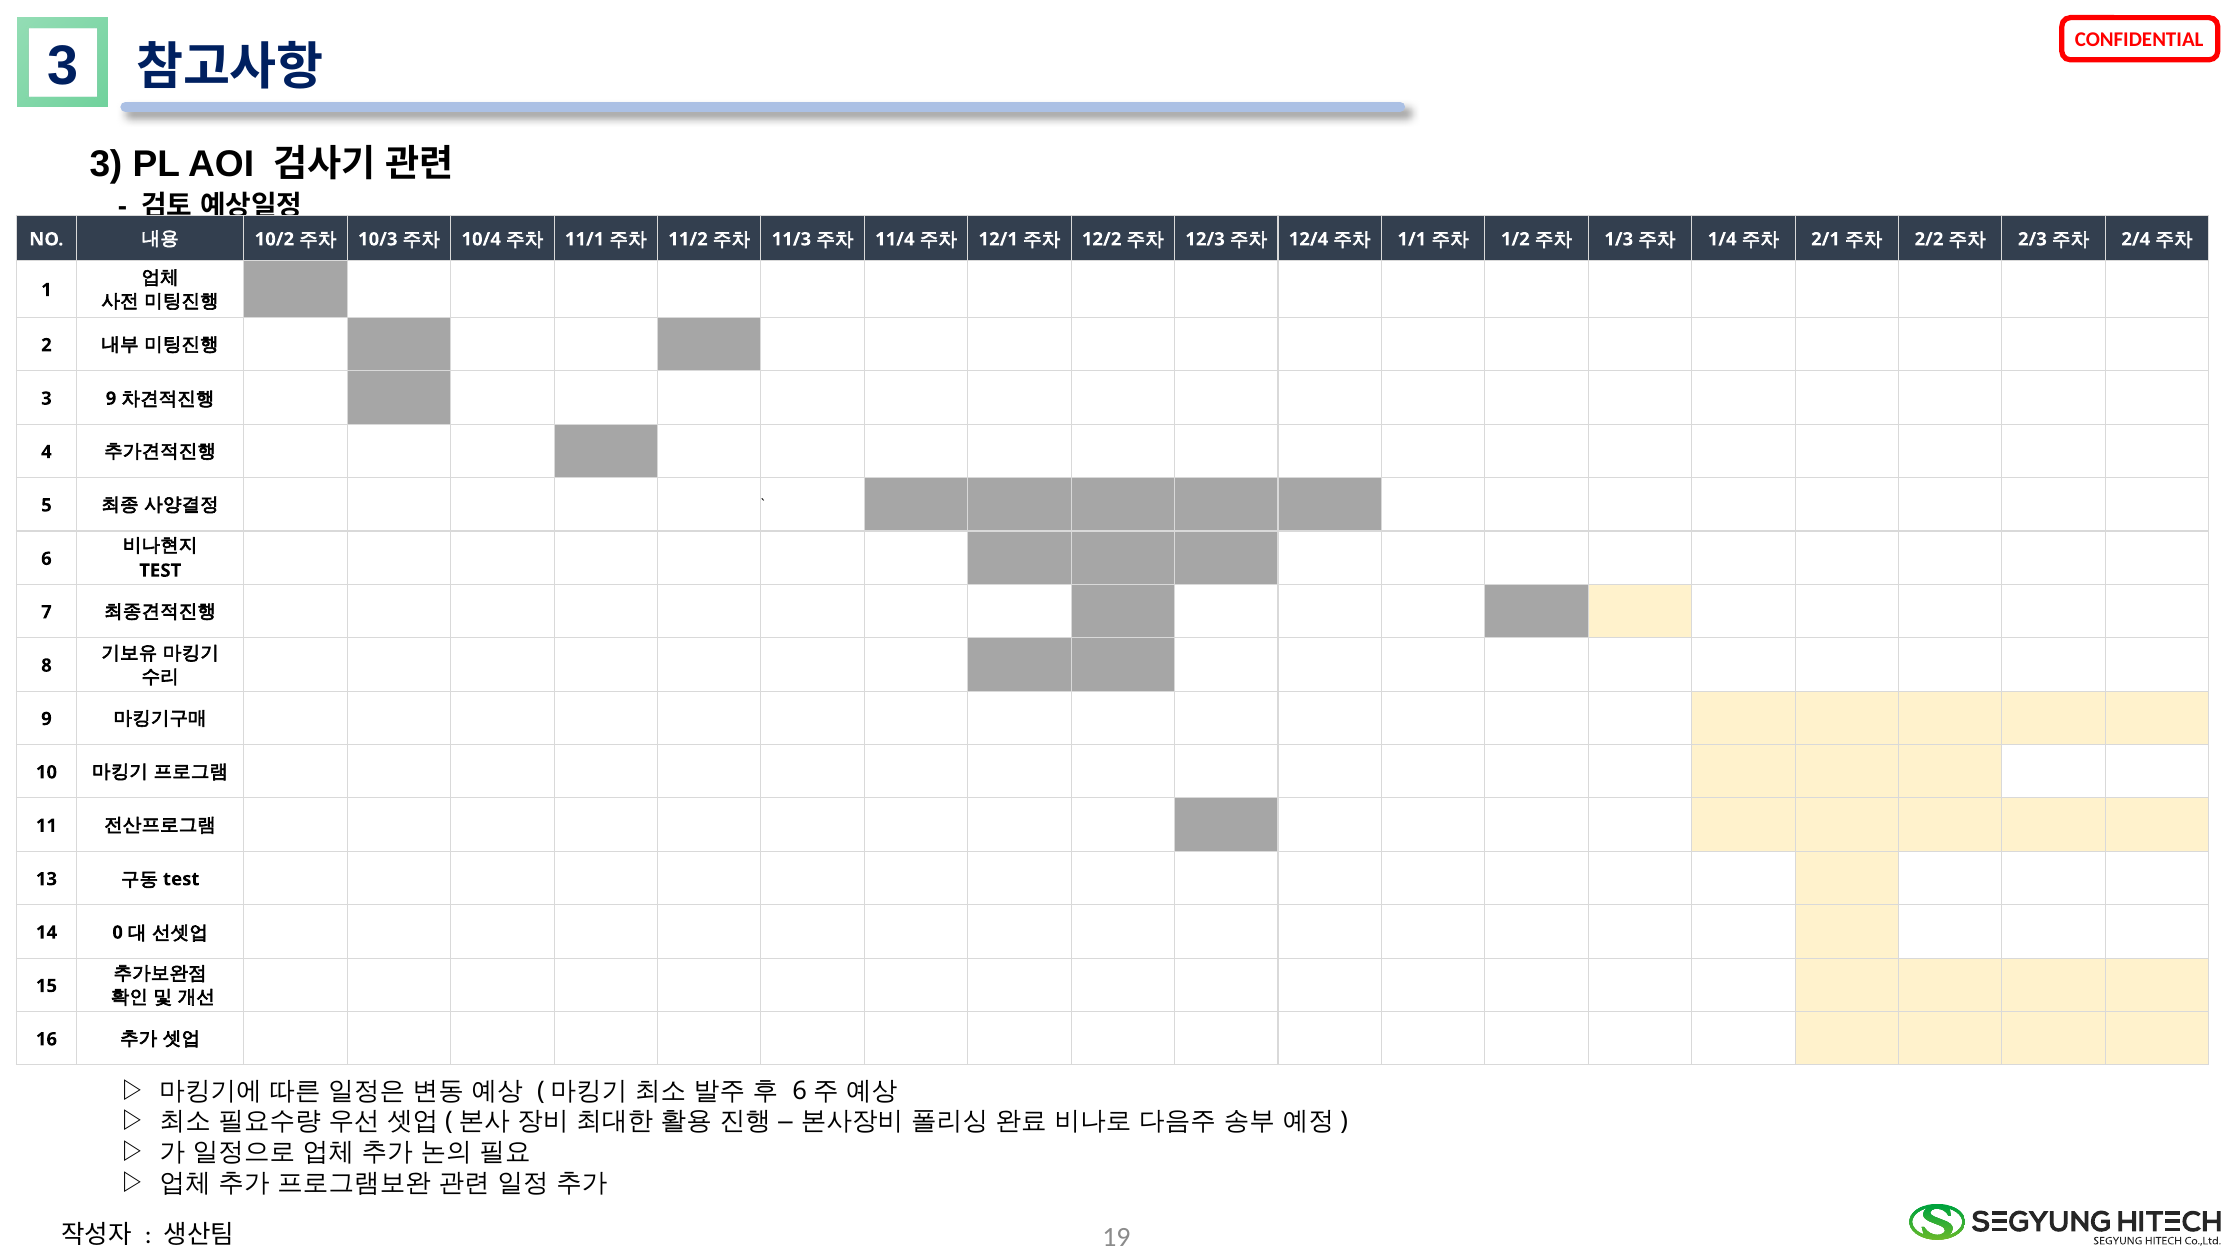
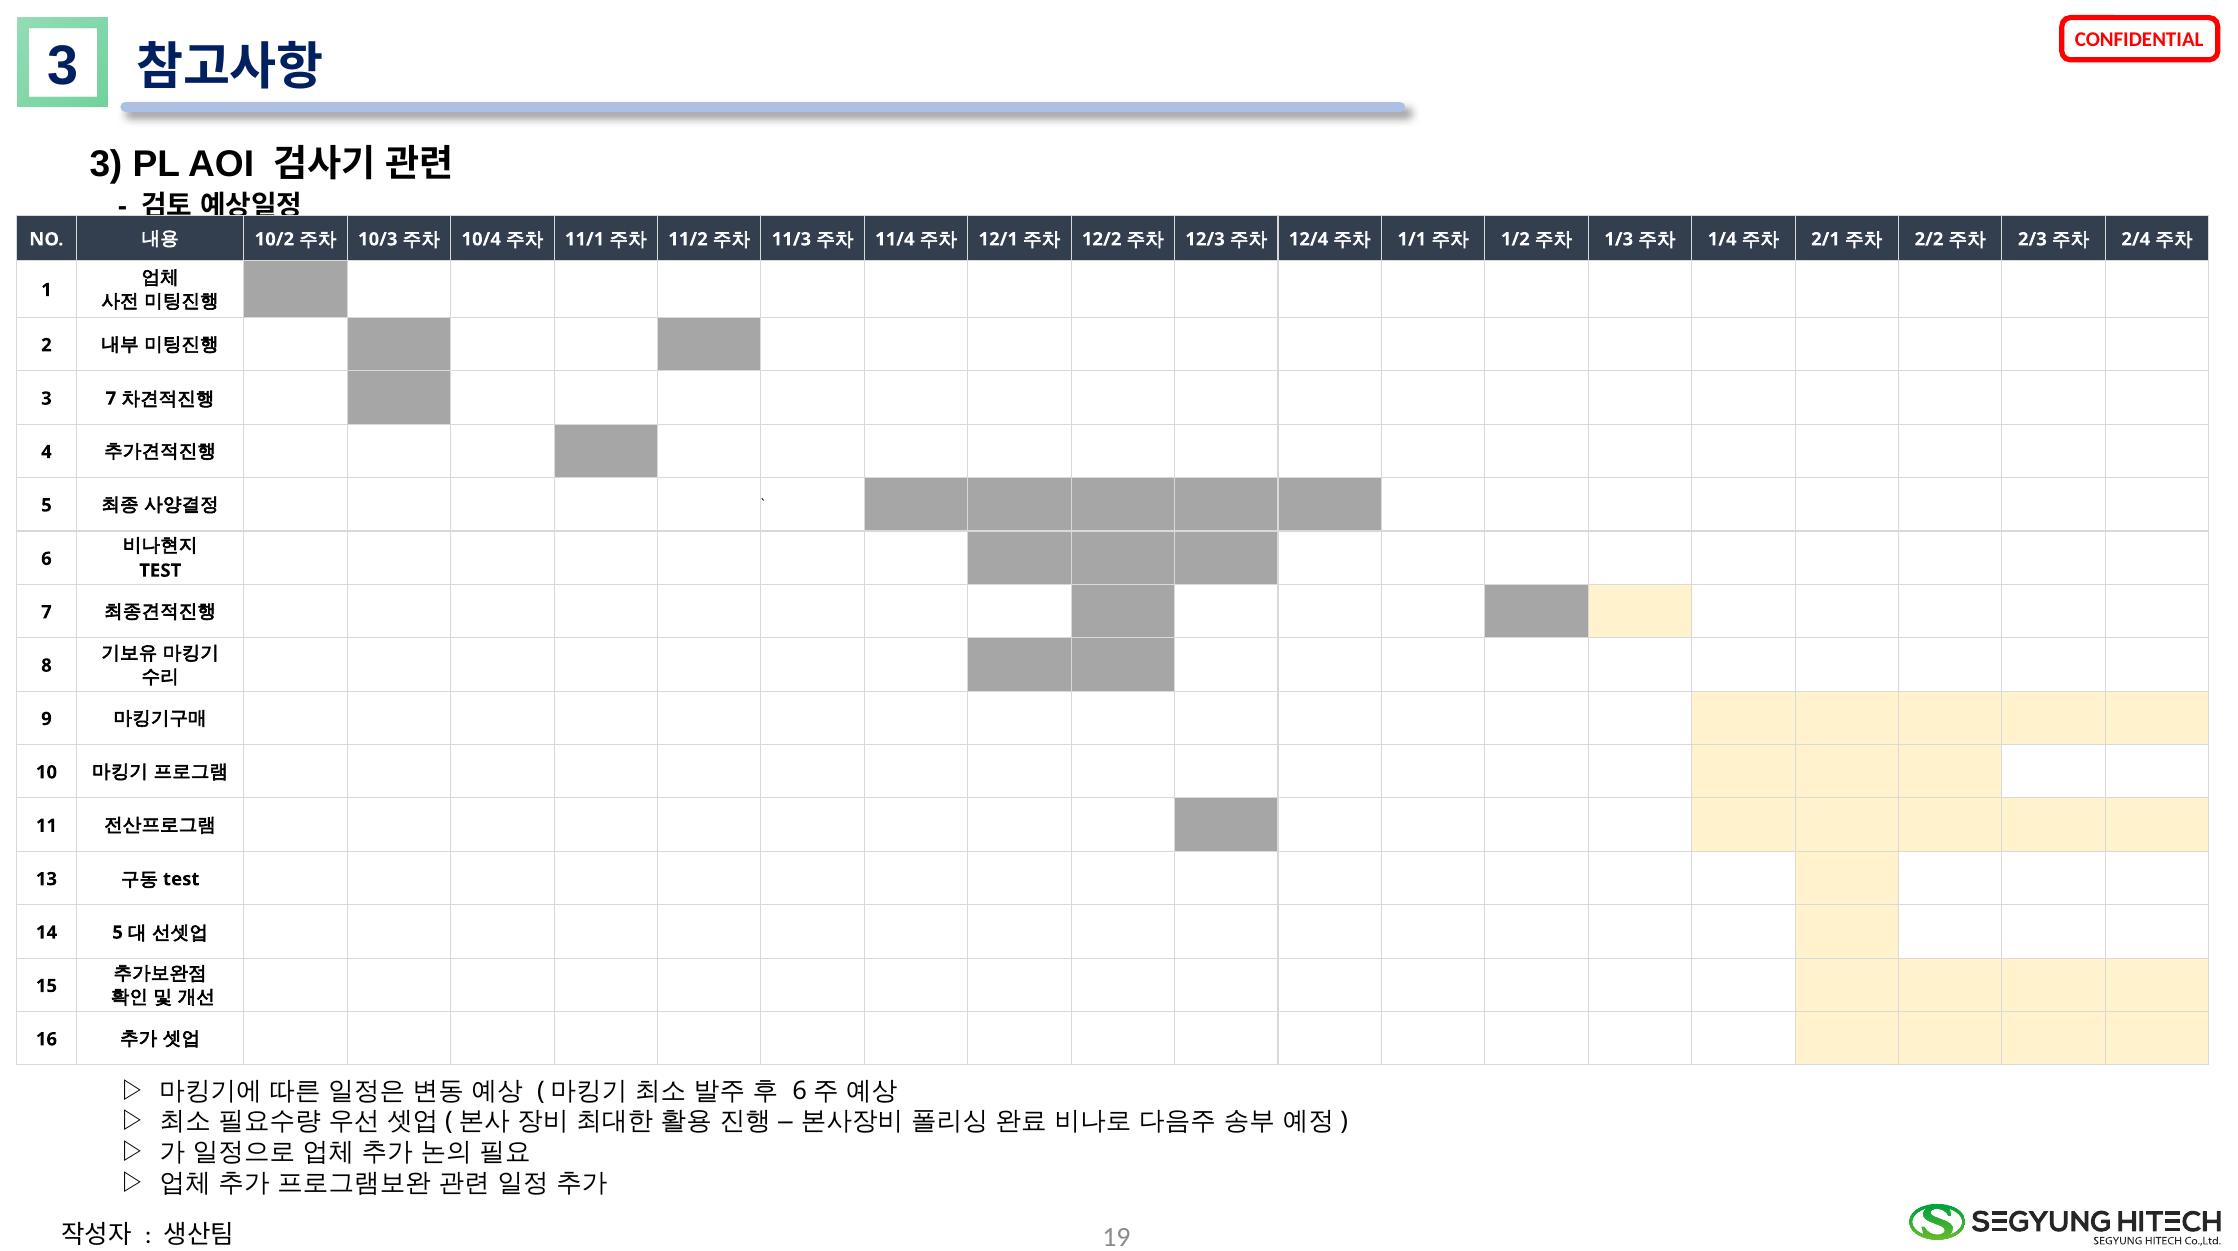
3 9: 9 -> 7 (111, 399)
14 0: 0 -> 5 (118, 932)
